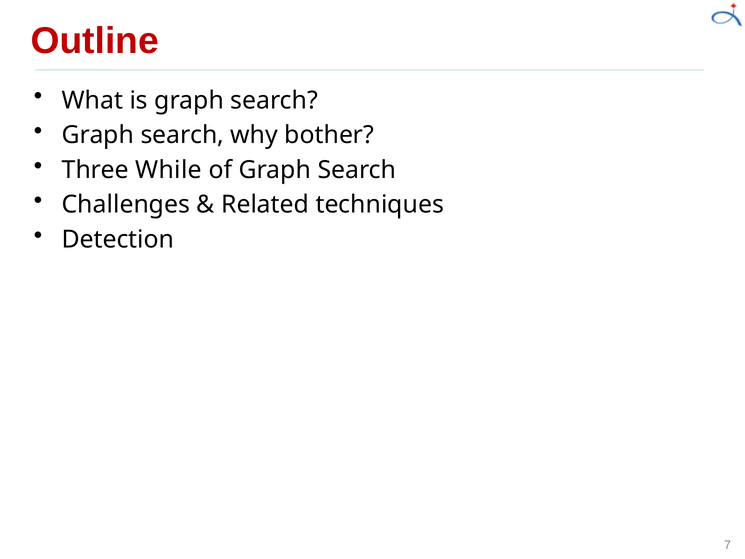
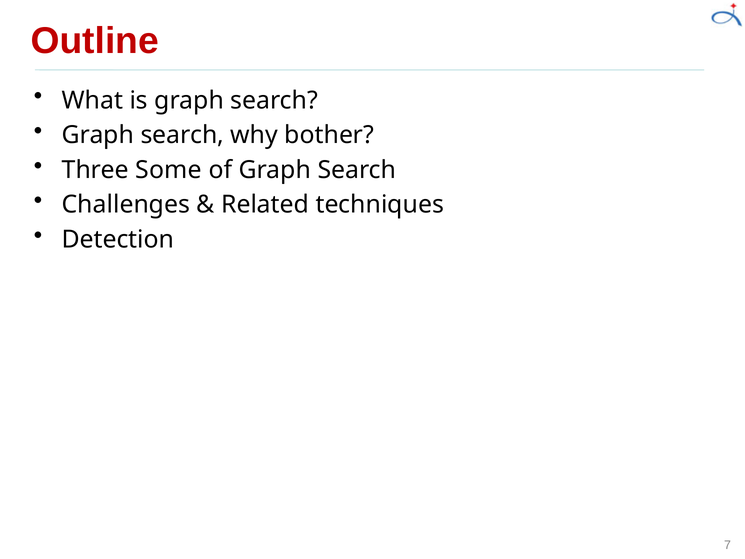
While: While -> Some (169, 170)
